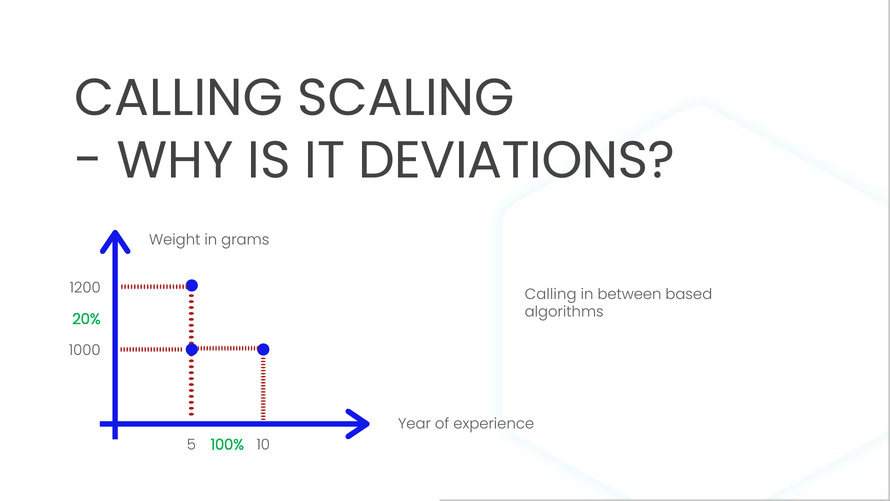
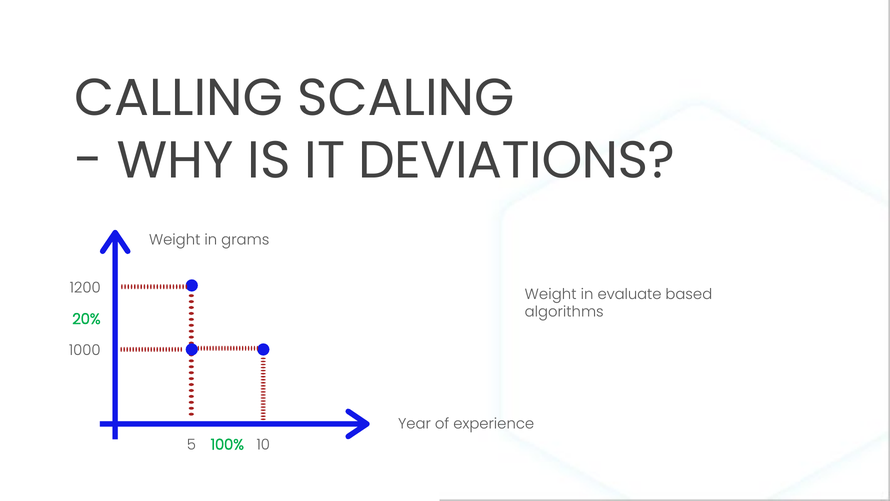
Calling: Calling -> Weight (551, 294)
between: between -> evaluate (630, 294)
